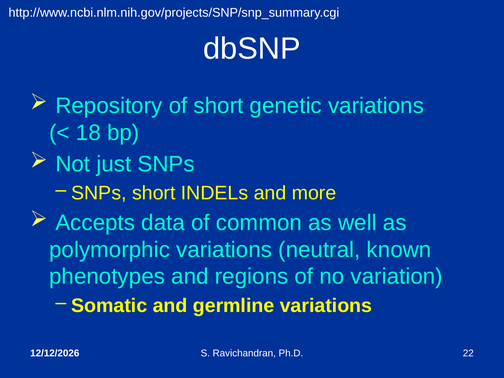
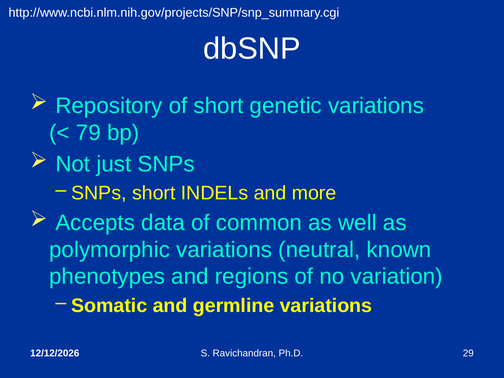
18: 18 -> 79 (88, 133)
22: 22 -> 29 (468, 353)
